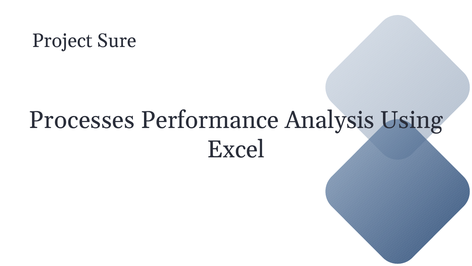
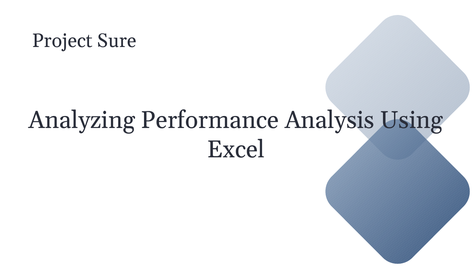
Processes: Processes -> Analyzing (82, 120)
